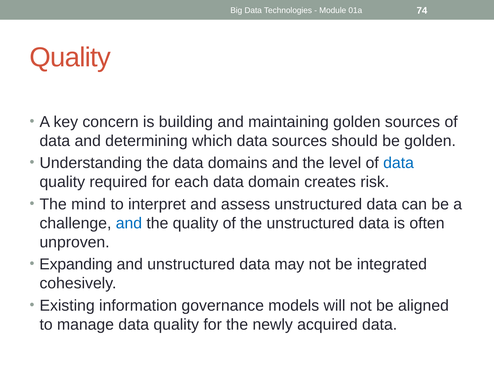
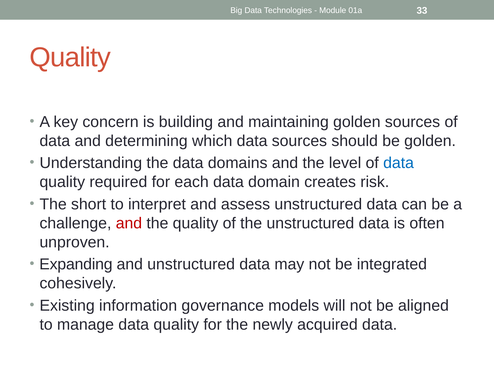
74: 74 -> 33 (422, 11)
mind: mind -> short (89, 204)
and colour: blue -> red (129, 223)
